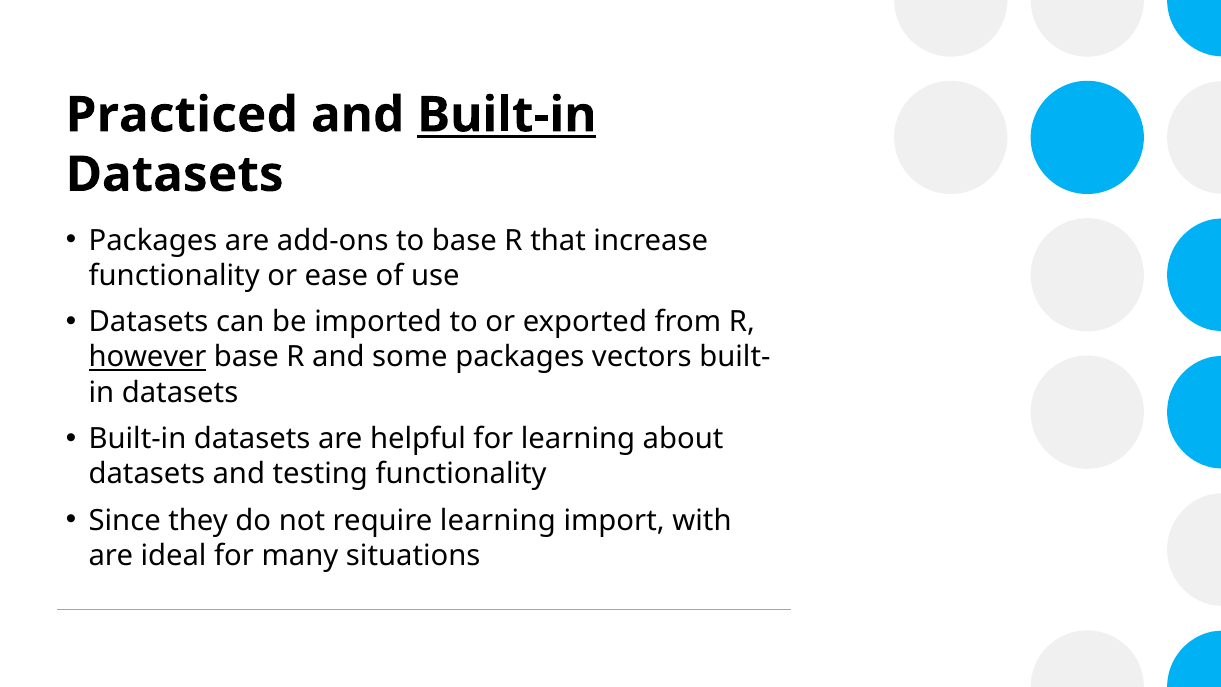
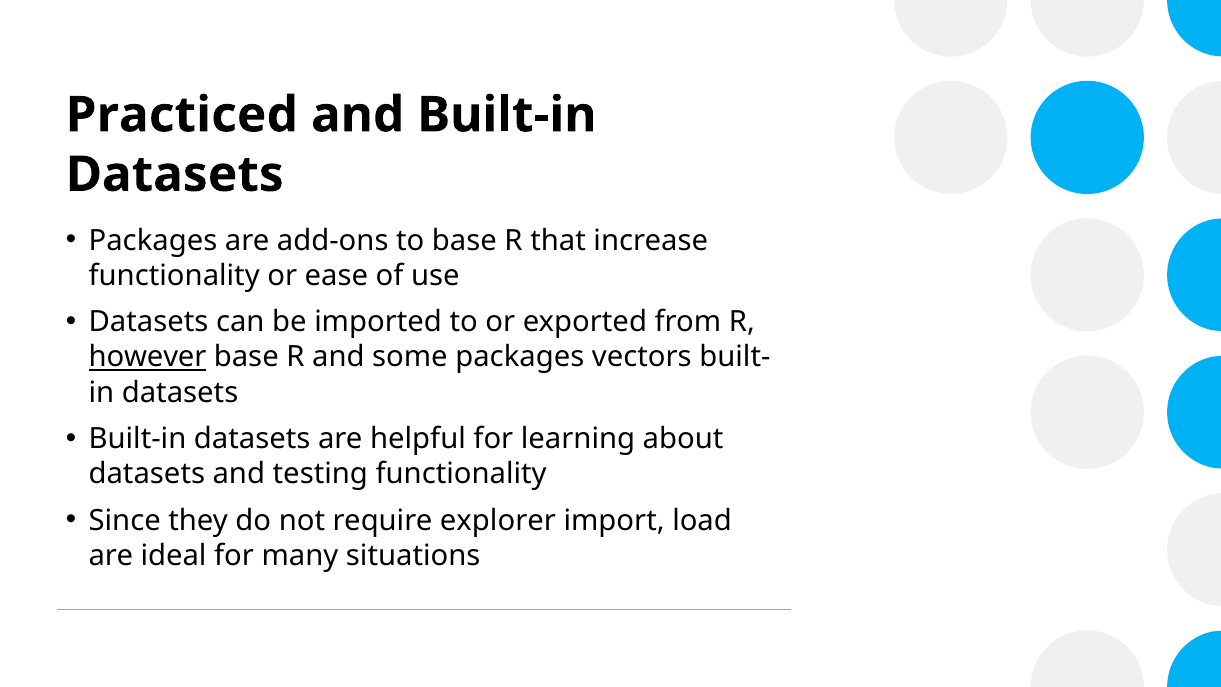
Built-in underline: present -> none (507, 115)
require learning: learning -> explorer (498, 520)
with: with -> load (702, 520)
